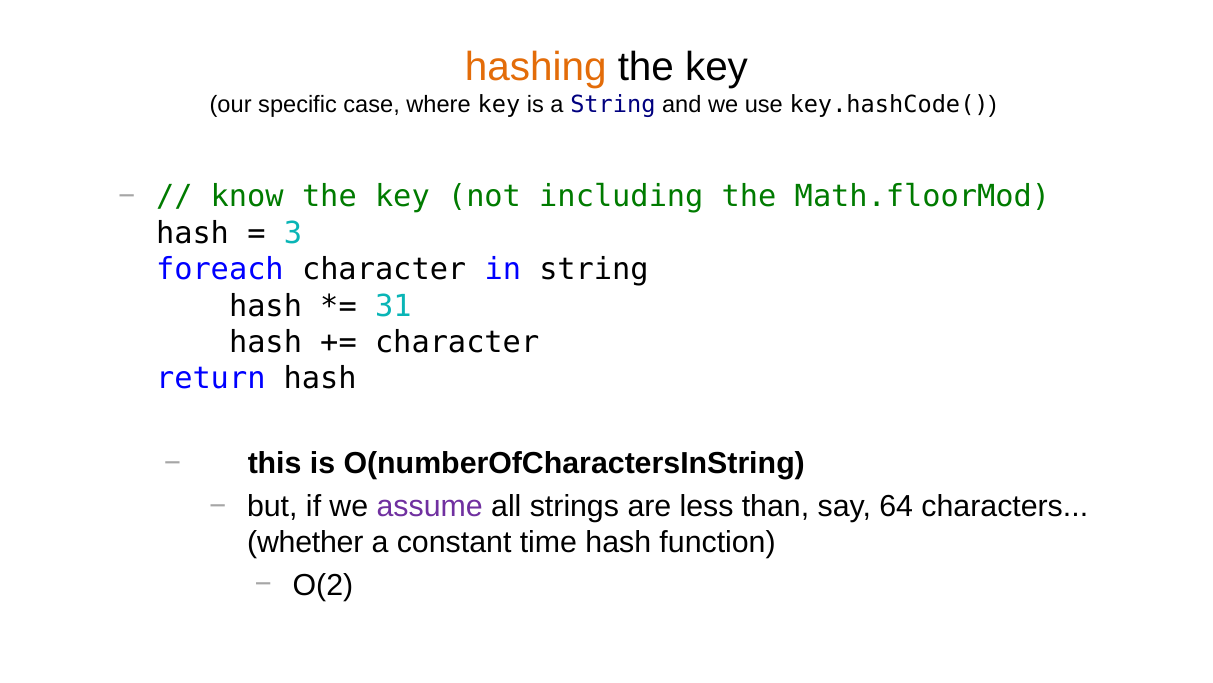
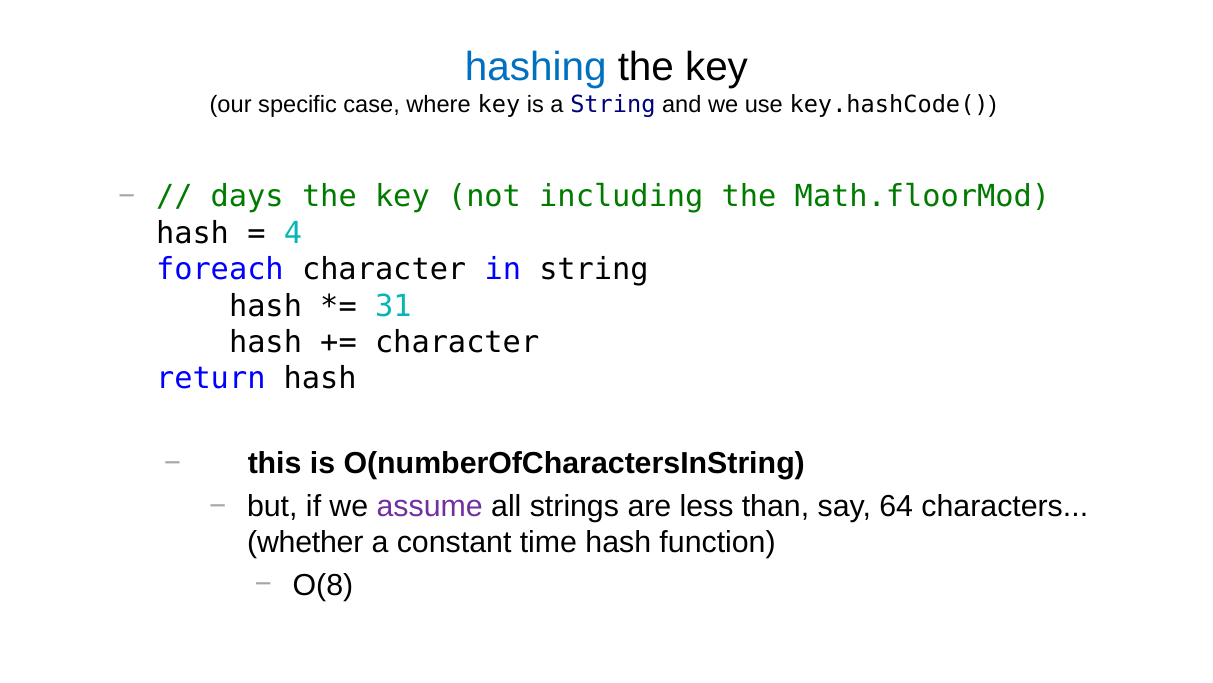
hashing colour: orange -> blue (536, 67)
know: know -> days (247, 197)
3: 3 -> 4 (293, 233)
O(2: O(2 -> O(8 (323, 585)
